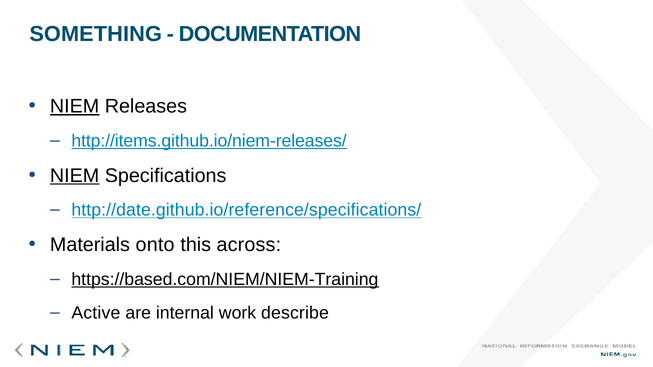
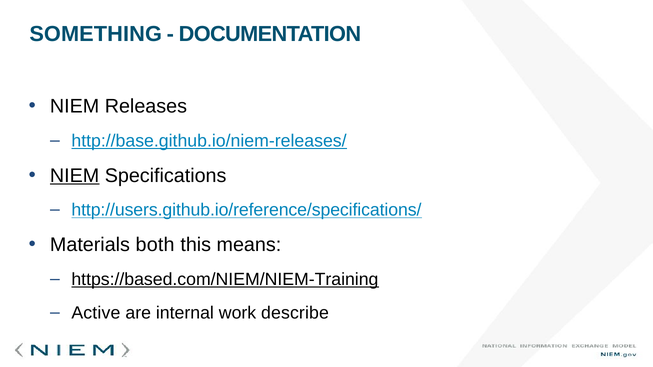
NIEM underline: present -> none (75, 106)
http://items.github.io/niem-releases/: http://items.github.io/niem-releases/ -> http://base.github.io/niem-releases/ (209, 141)
http://date.github.io/reference/specifications/: http://date.github.io/reference/specifications/ -> http://users.github.io/reference/specifications/ (246, 210)
onto: onto -> both (155, 245)
across: across -> means (249, 245)
